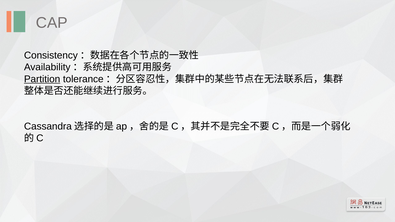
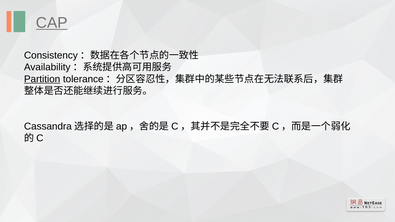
CAP underline: none -> present (52, 23)
